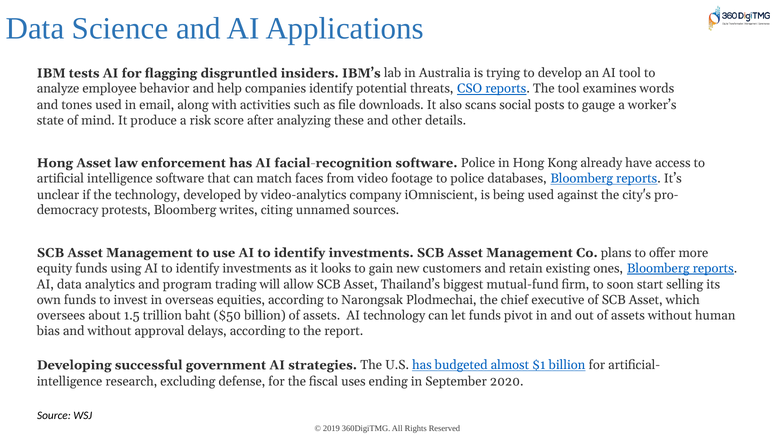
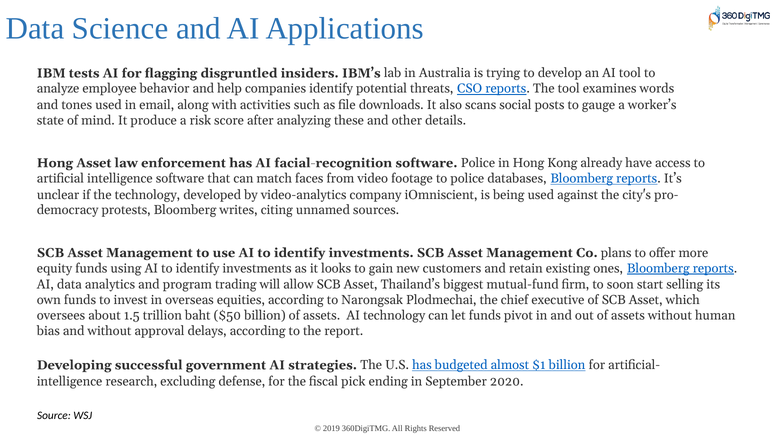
uses: uses -> pick (353, 381)
